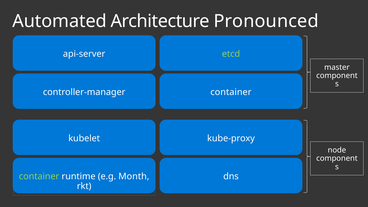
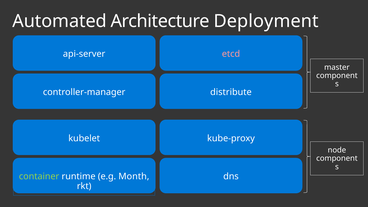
Pronounced: Pronounced -> Deployment (266, 21)
etcd colour: light green -> pink (231, 54)
controller-manager container: container -> distribute (231, 92)
